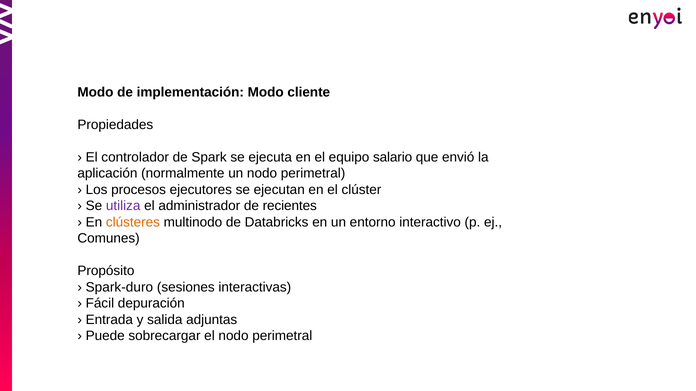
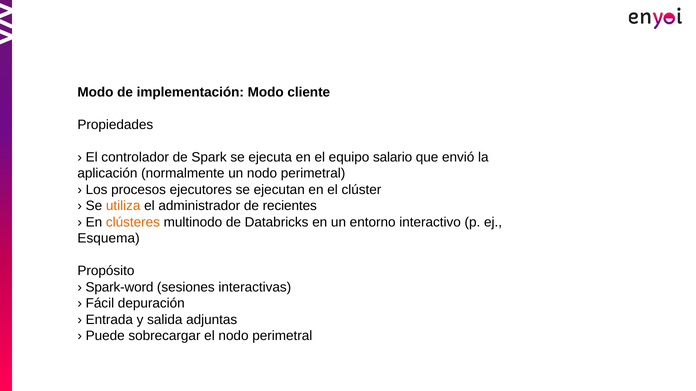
utiliza colour: purple -> orange (123, 206)
Comunes: Comunes -> Esquema (109, 239)
Spark-duro: Spark-duro -> Spark-word (119, 287)
